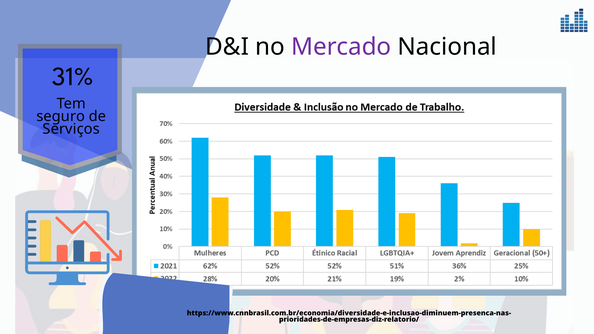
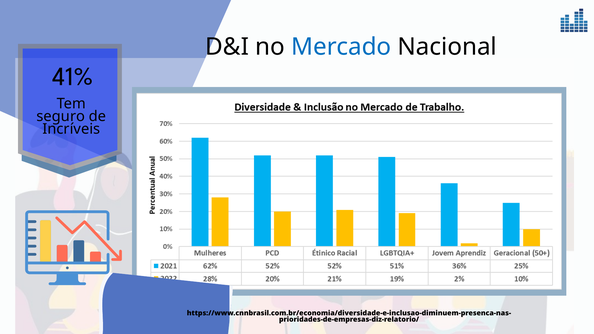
Mercado colour: purple -> blue (341, 47)
31%: 31% -> 41% (73, 76)
Serviços: Serviços -> Incríveis (71, 129)
